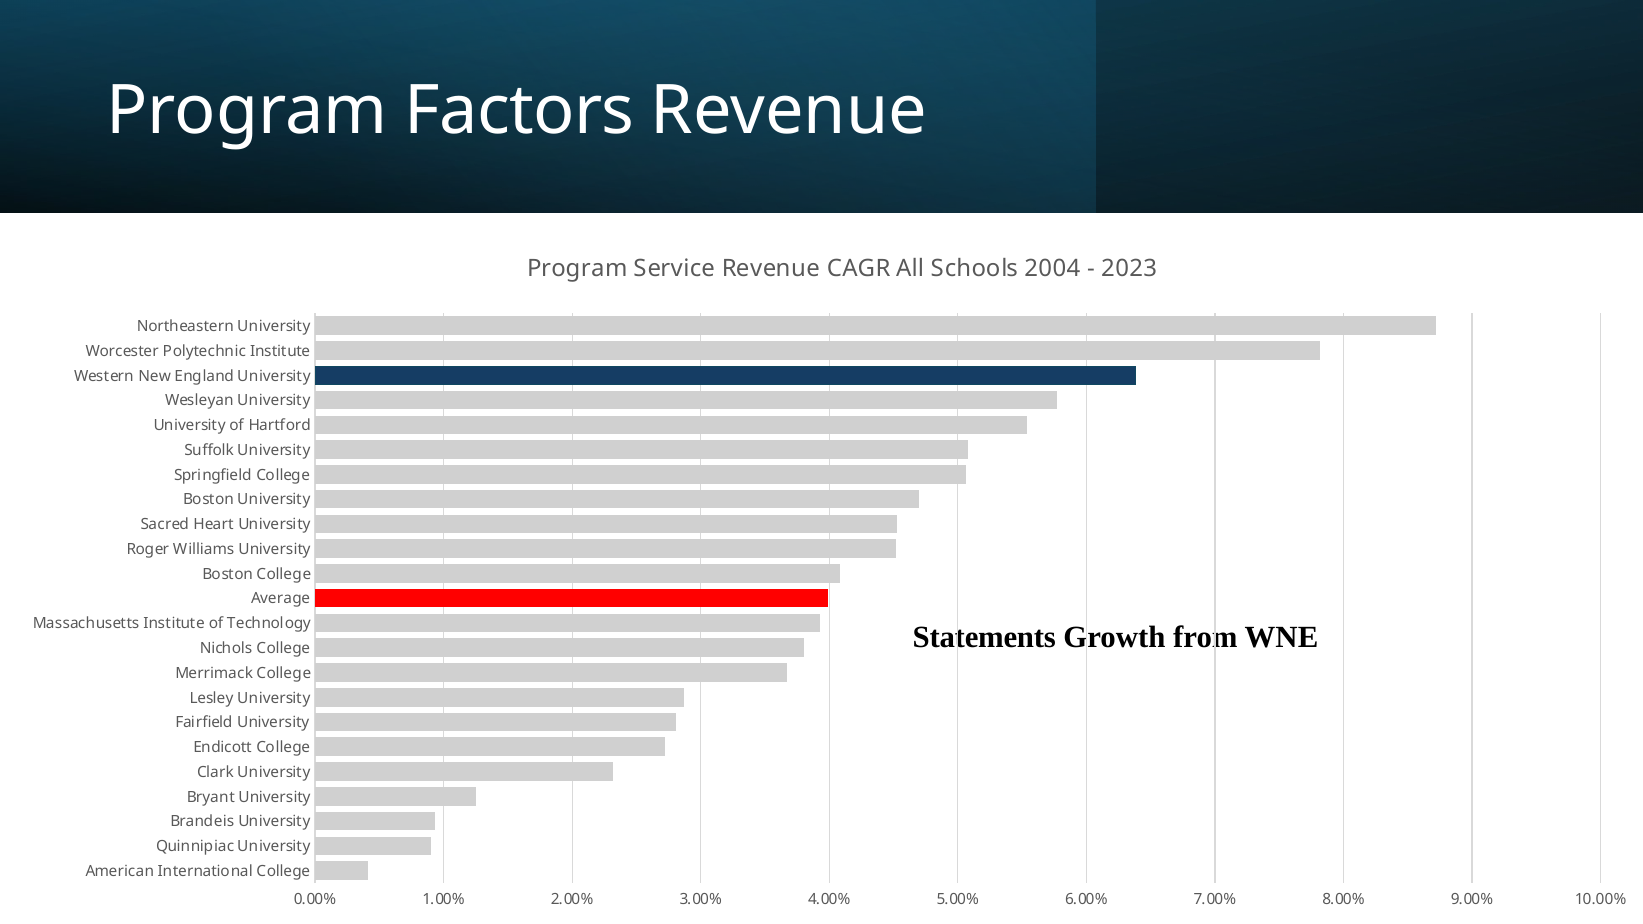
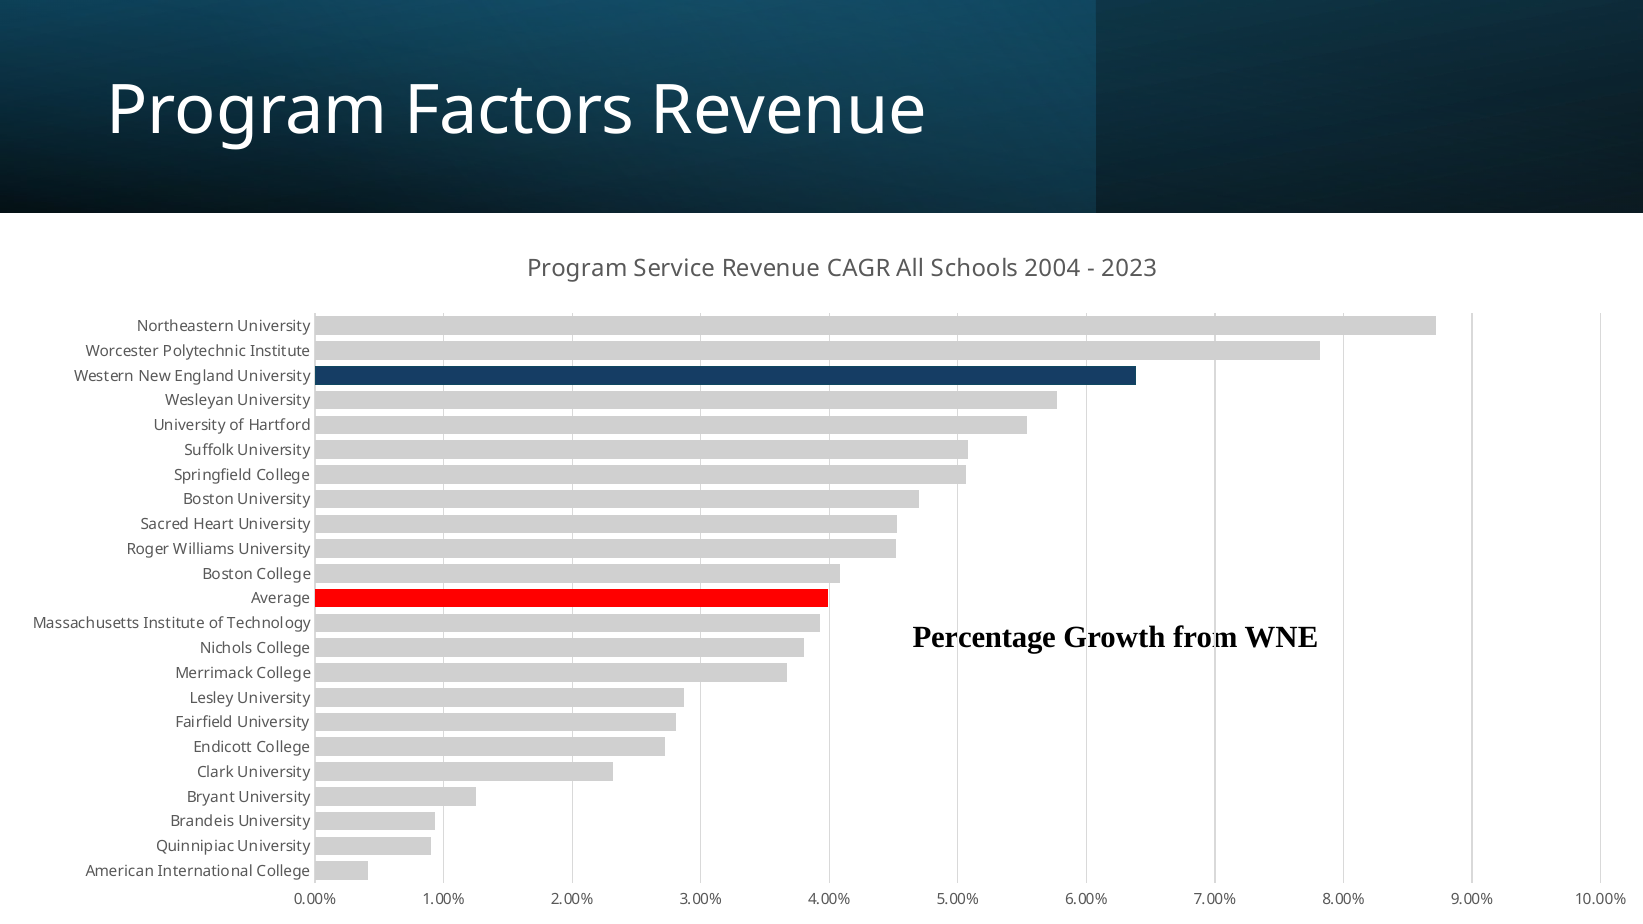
Statements: Statements -> Percentage (984, 638)
